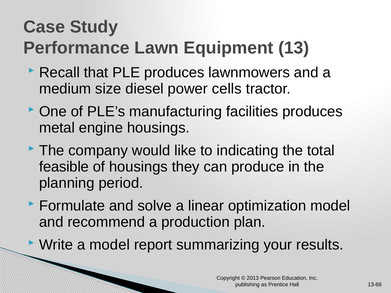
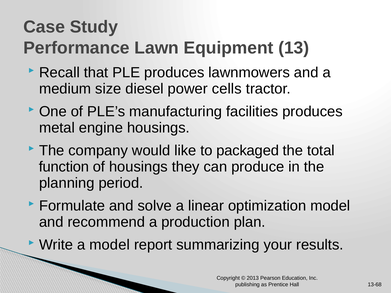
indicating: indicating -> packaged (248, 151)
feasible: feasible -> function (64, 167)
